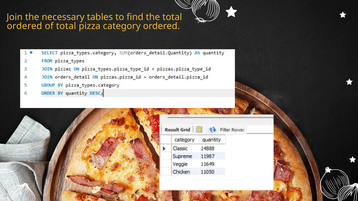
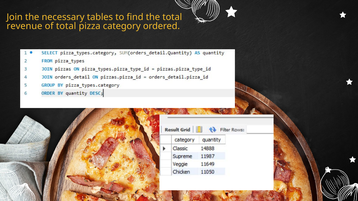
ordered: ordered -> revenue (24, 26)
